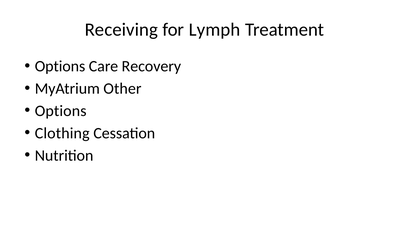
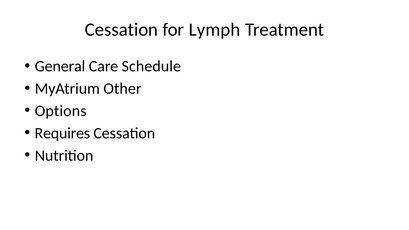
Receiving: Receiving -> Cessation (121, 30)
Options: Options -> General (60, 66)
Recovery: Recovery -> Schedule (151, 66)
Clothing: Clothing -> Requires (62, 133)
